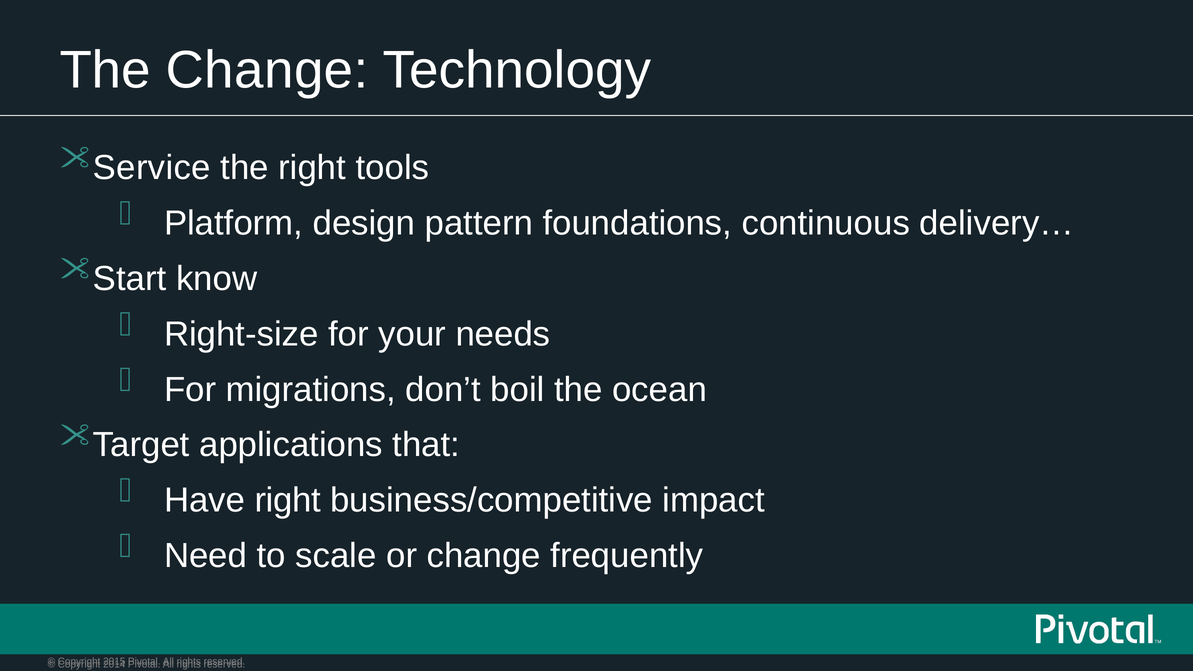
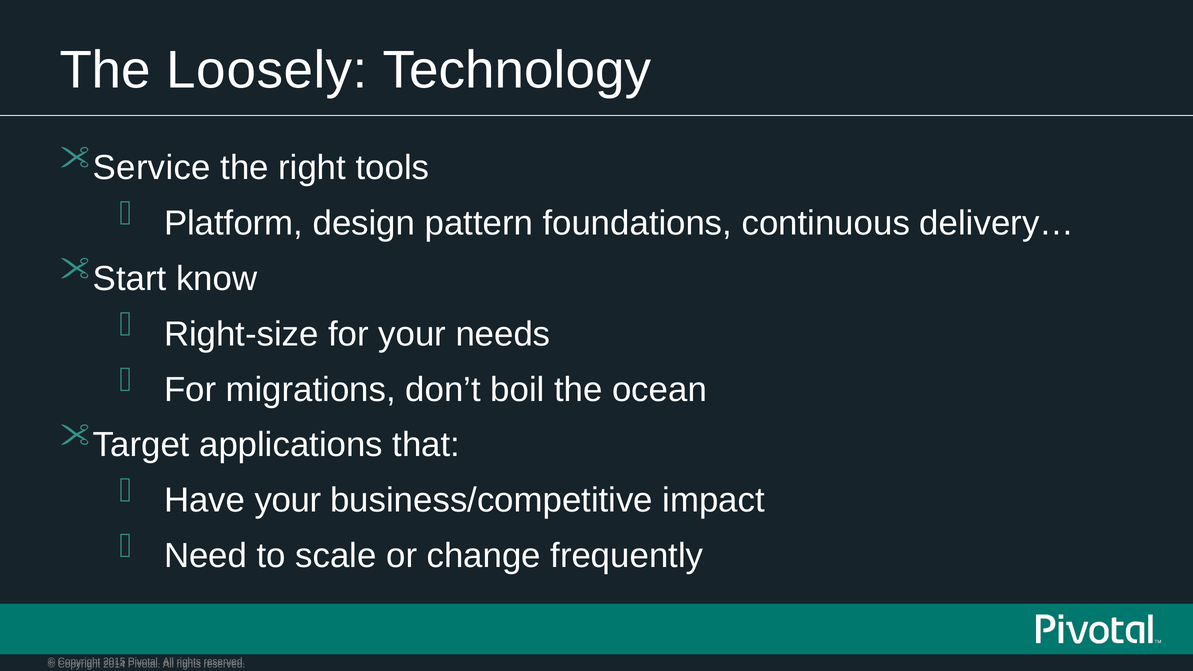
The Change: Change -> Loosely (267, 70)
Have right: right -> your (288, 500)
